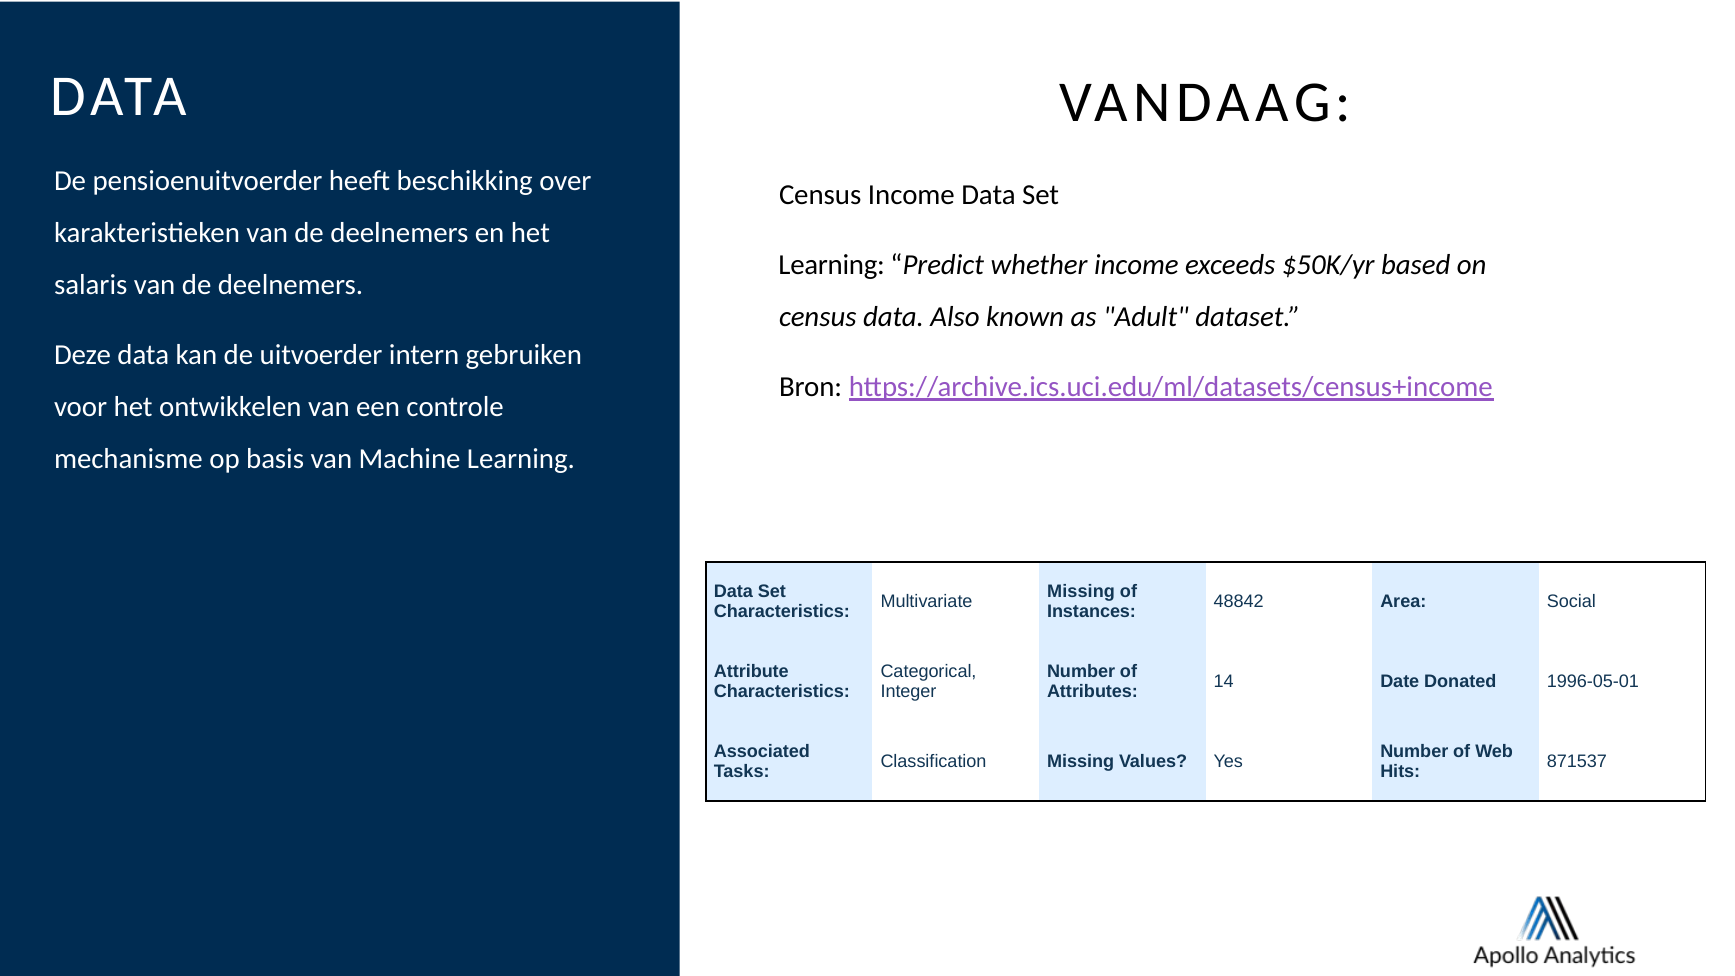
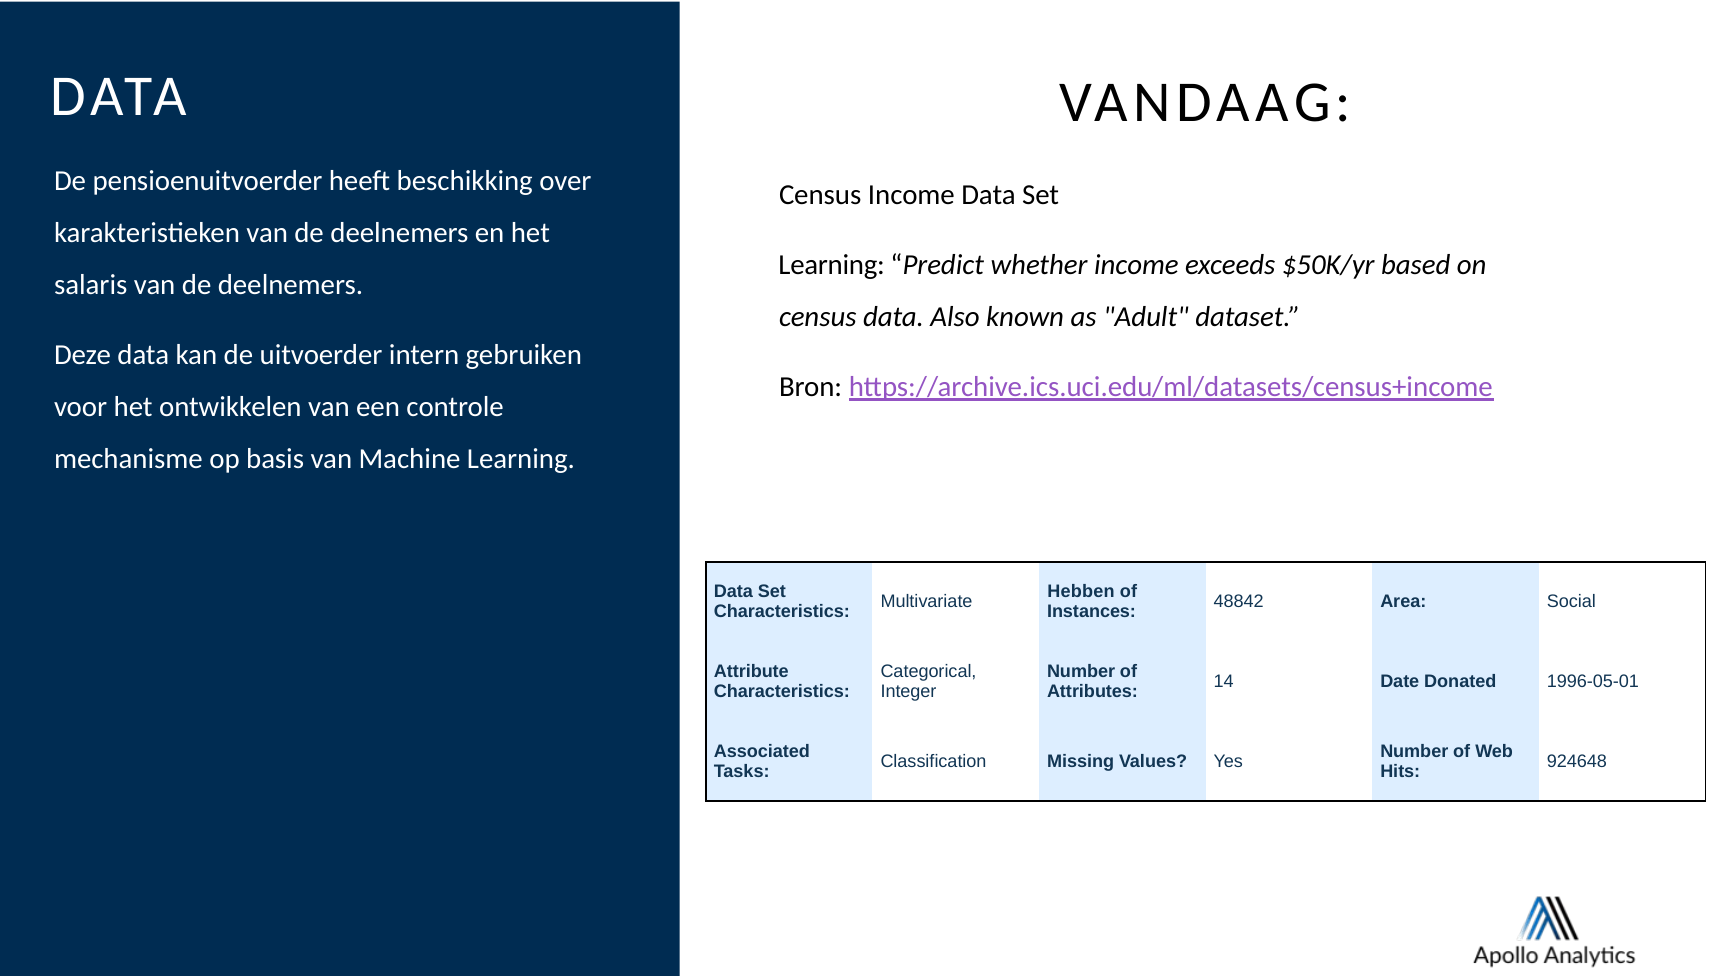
Missing: Missing -> Hebben (1081, 592)
871537: 871537 -> 924648 (1577, 761)
